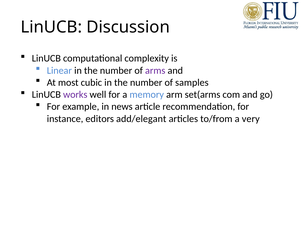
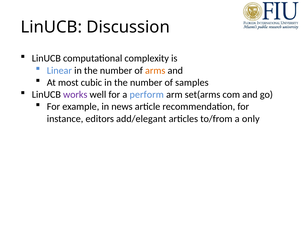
arms colour: purple -> orange (155, 70)
memory: memory -> perform (147, 94)
very: very -> only (251, 119)
